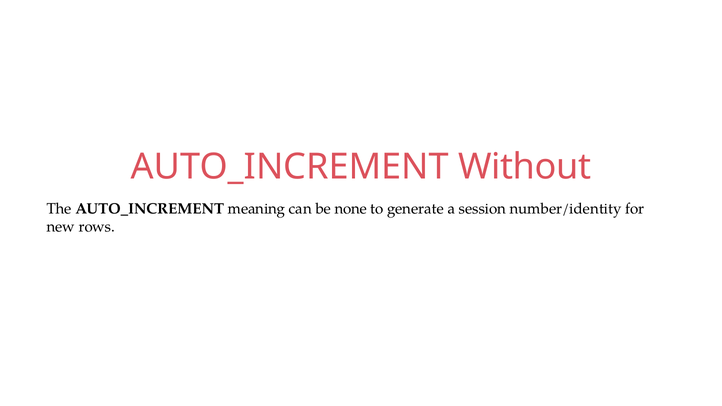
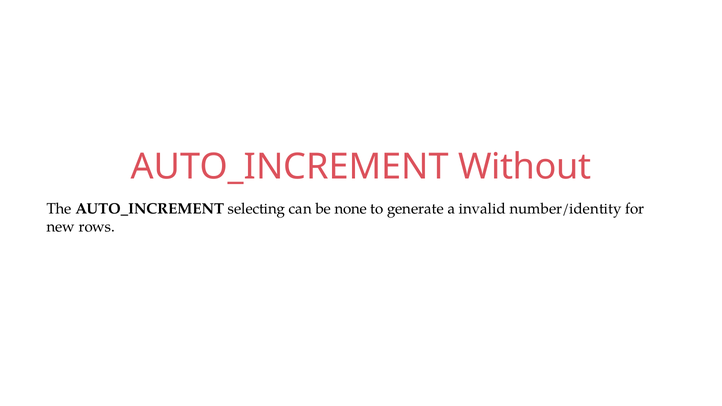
meaning: meaning -> selecting (257, 209)
session: session -> invalid (482, 209)
